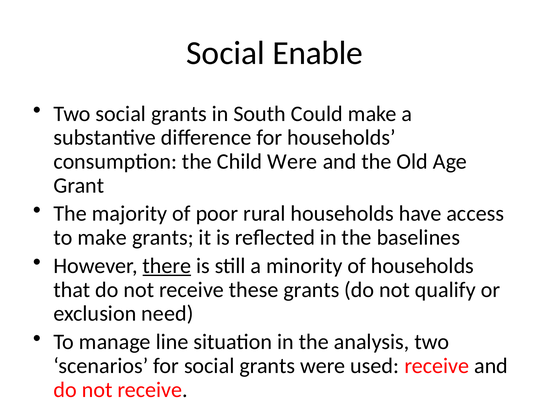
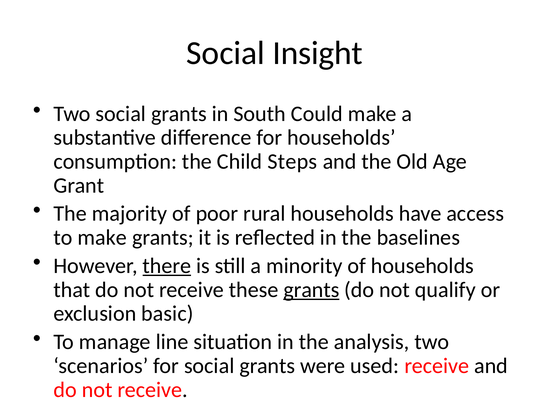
Enable: Enable -> Insight (318, 53)
Child Were: Were -> Steps (292, 161)
grants underline: none -> present (311, 290)
need: need -> basic (167, 313)
